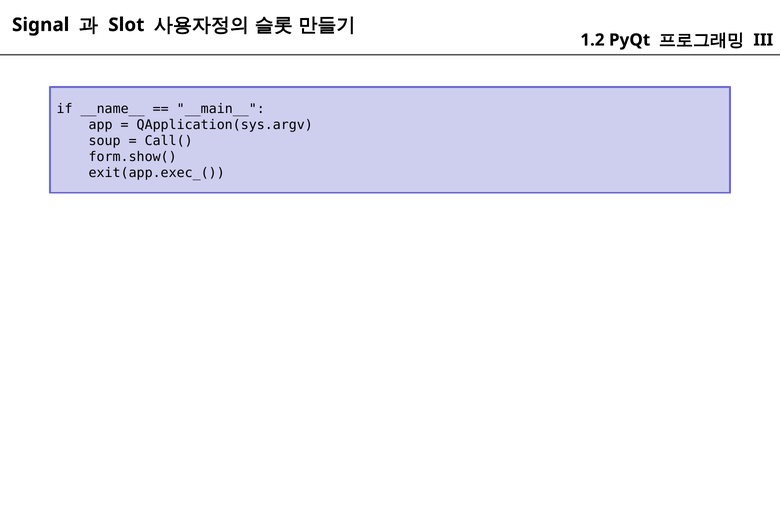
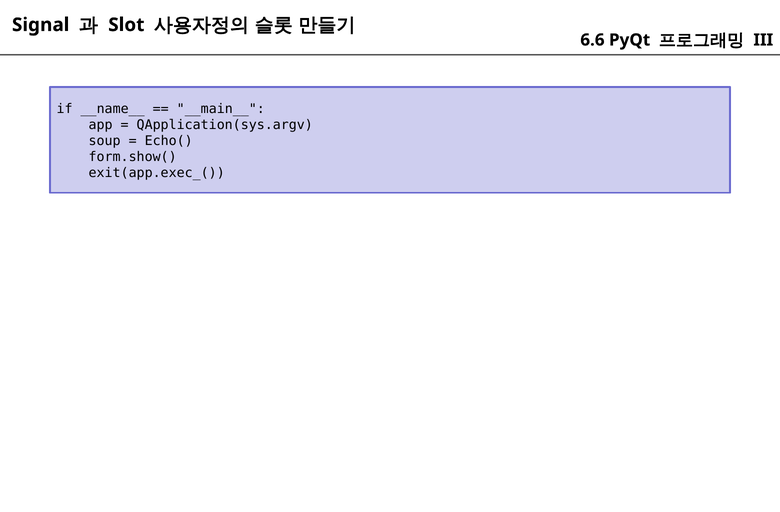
1.2: 1.2 -> 6.6 (592, 40)
Call(: Call( -> Echo( (169, 141)
